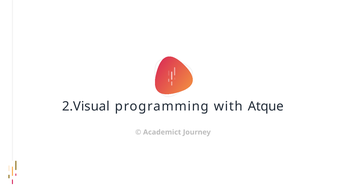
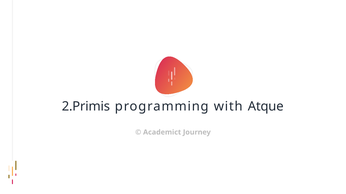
2.Visual: 2.Visual -> 2.Primis (86, 107)
